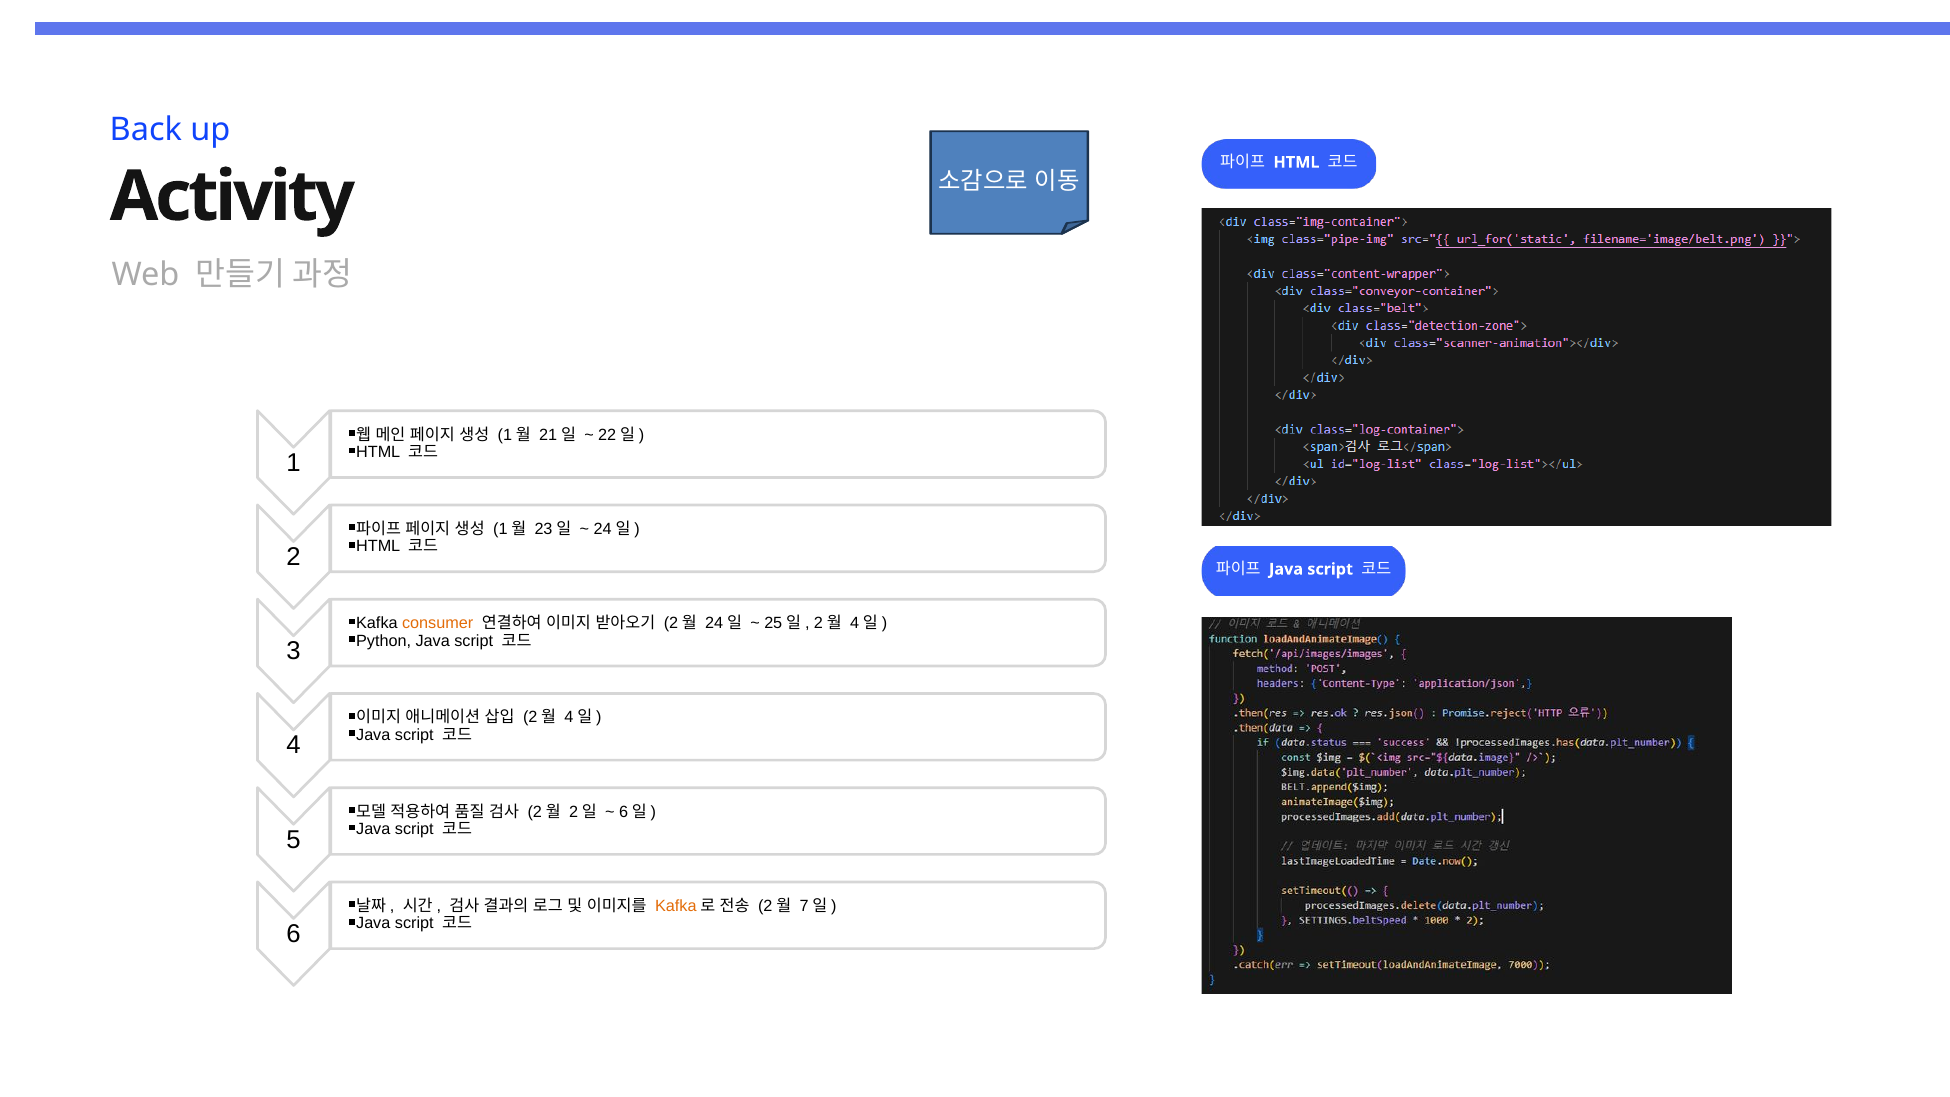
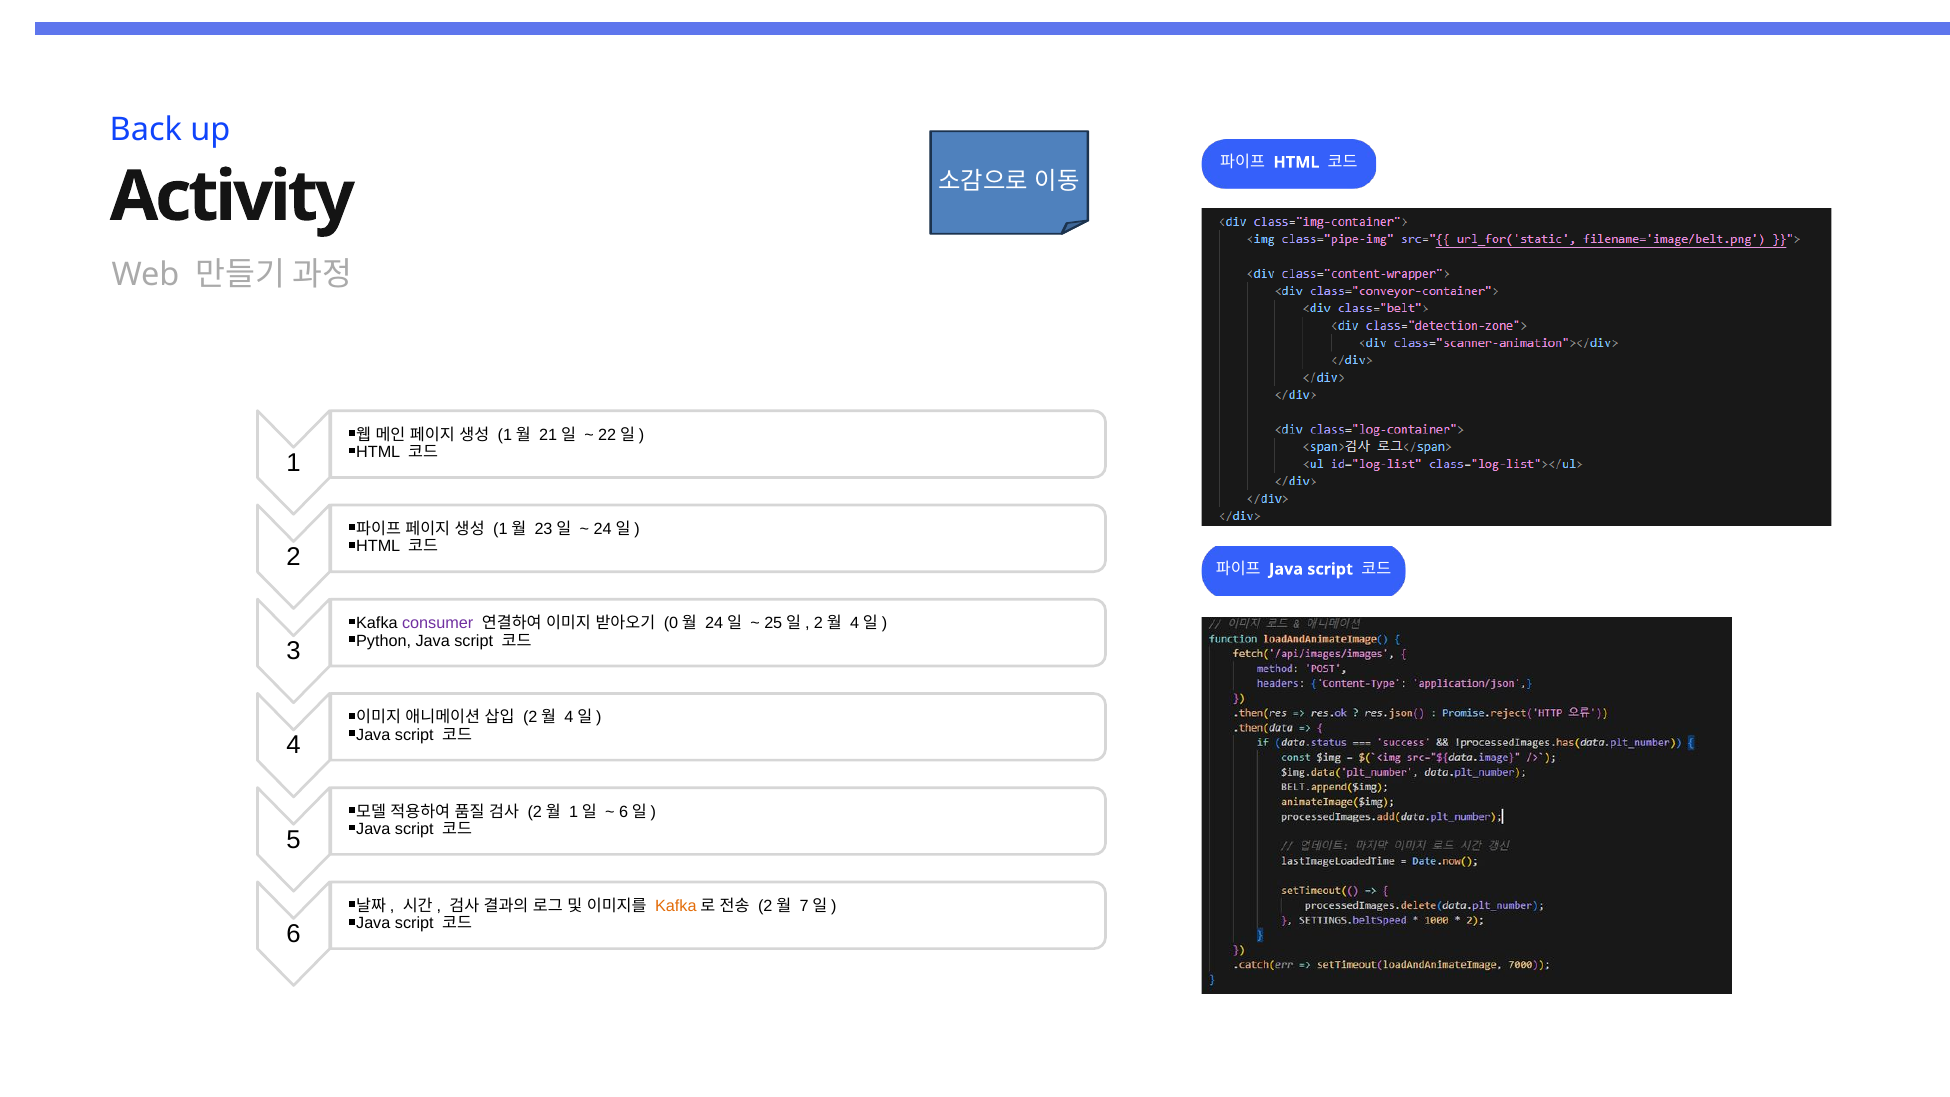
consumer colour: orange -> purple (438, 623)
2: 2 -> 0 (671, 623)
2: 2 -> 1 (574, 812)
